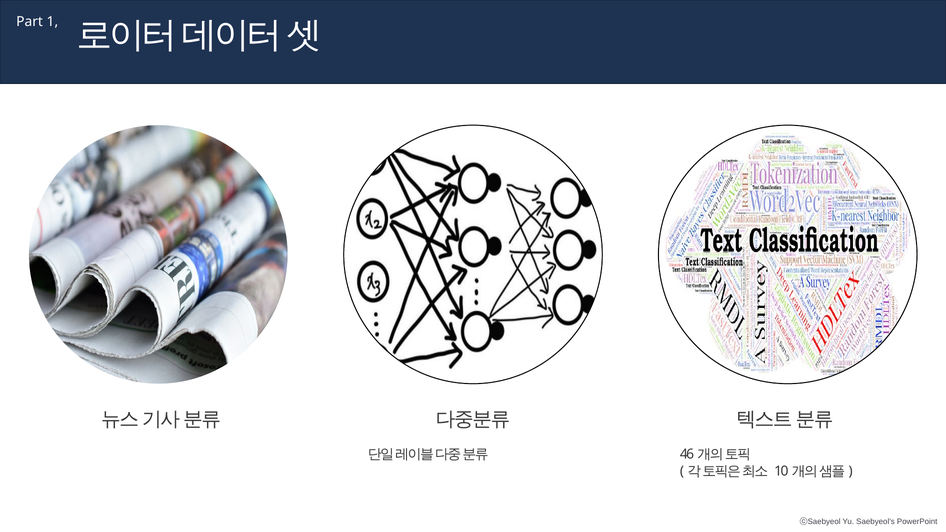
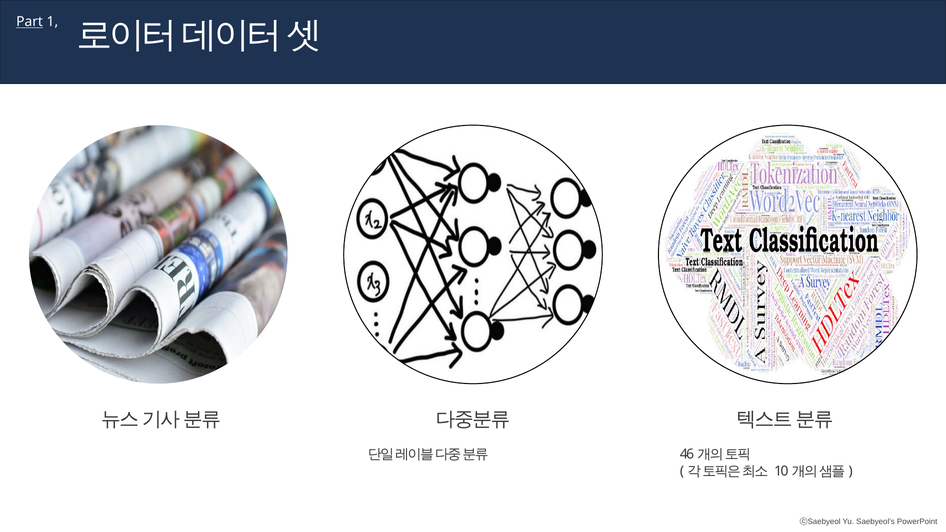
Part underline: none -> present (30, 22)
